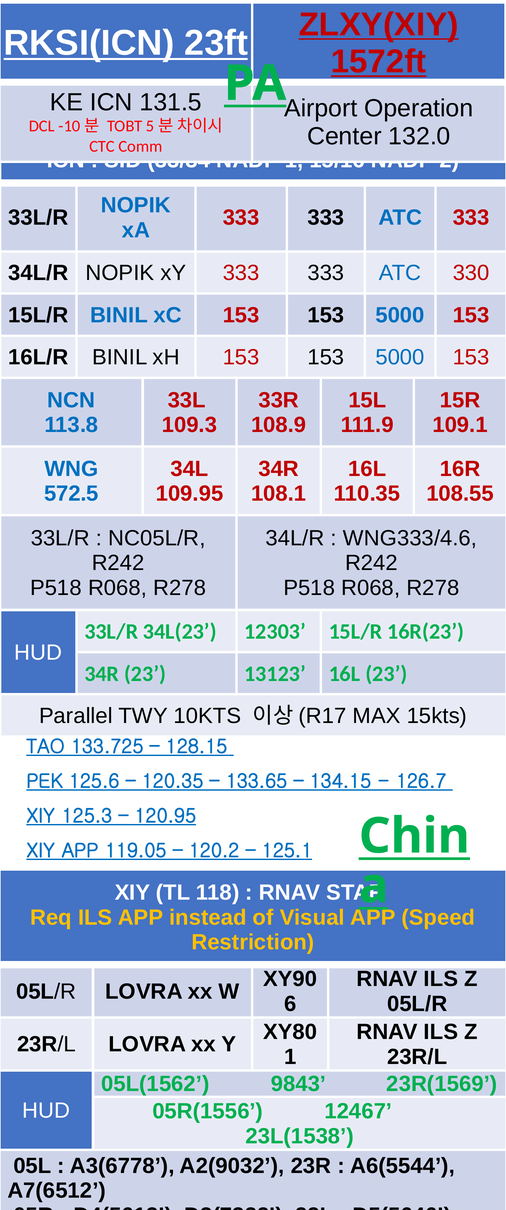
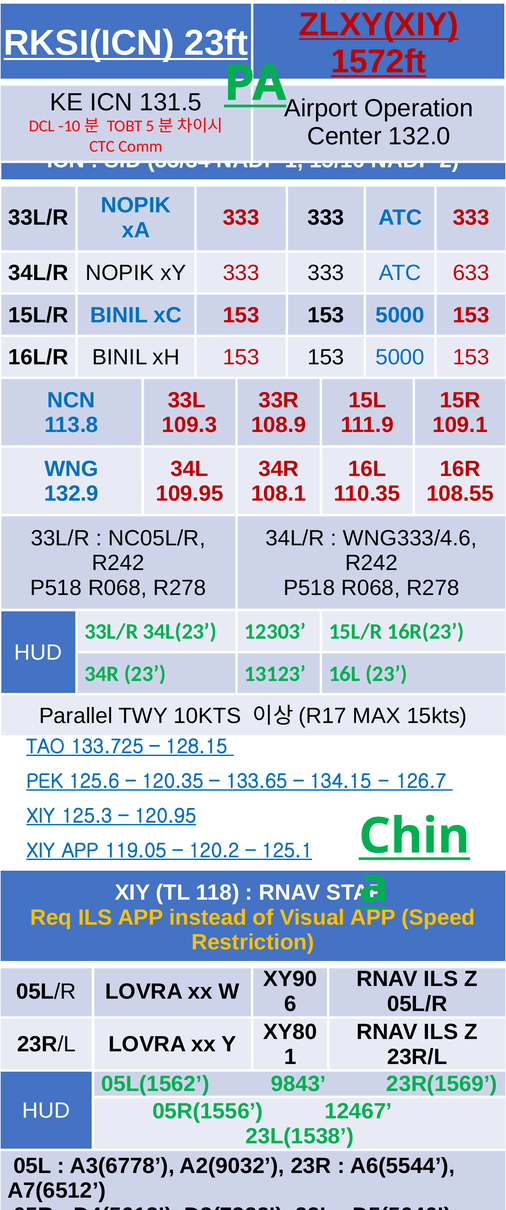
330: 330 -> 633 (471, 273)
572.5: 572.5 -> 132.9 (71, 494)
